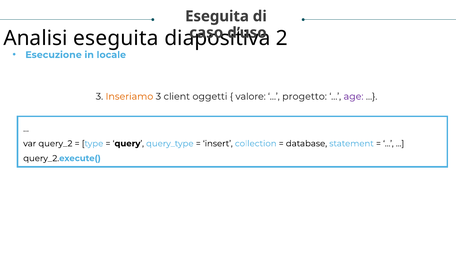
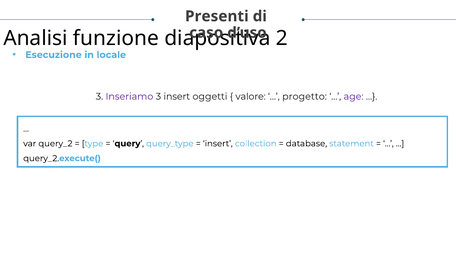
Eseguita: Eseguita -> Presenti (217, 16)
eseguita: eseguita -> funzione (116, 38)
Inseriamo colour: orange -> purple (129, 96)
3 client: client -> insert (177, 96)
